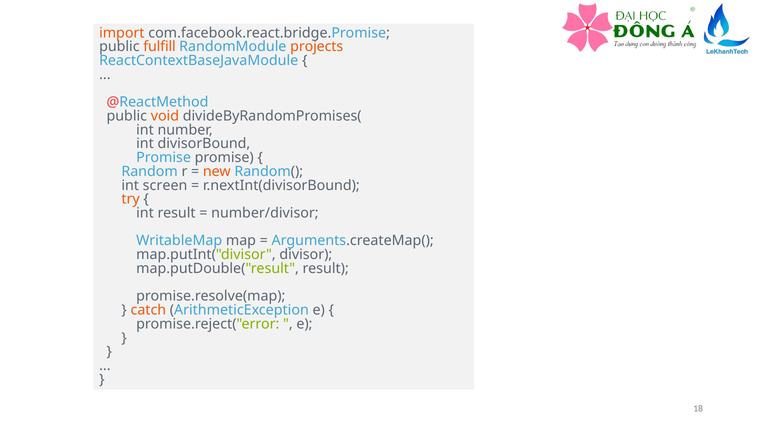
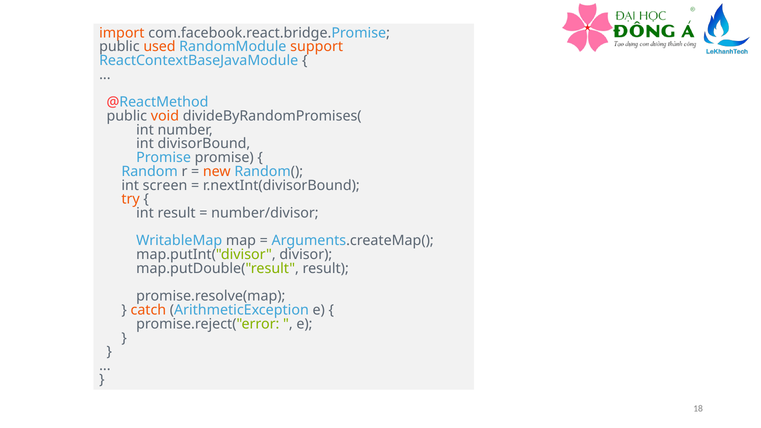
fulfill: fulfill -> used (159, 47)
projects: projects -> support (317, 47)
